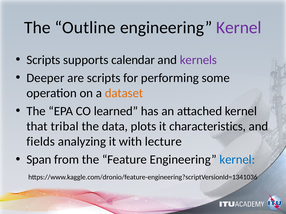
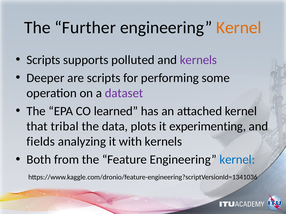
Outline: Outline -> Further (85, 28)
Kernel colour: purple -> orange (239, 28)
calendar: calendar -> polluted (133, 60)
dataset colour: orange -> purple (124, 93)
characteristics: characteristics -> experimenting (208, 127)
with lecture: lecture -> kernels (163, 142)
Span: Span -> Both (39, 160)
